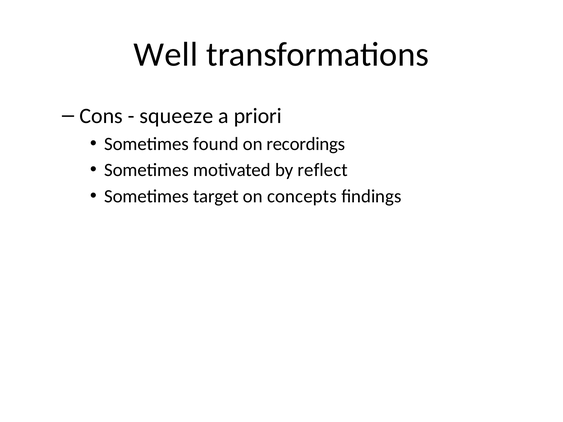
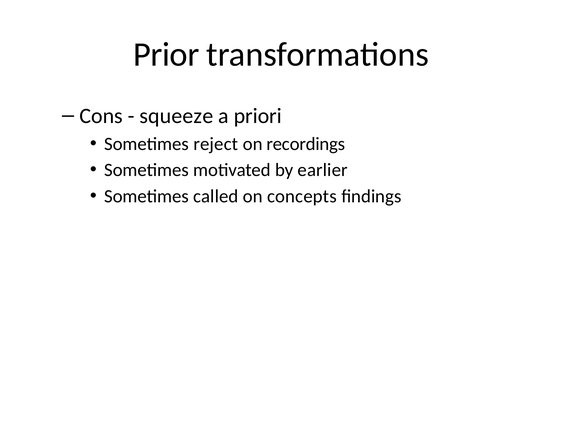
Well: Well -> Prior (166, 55)
found: found -> reject (216, 144)
reflect: reflect -> earlier (323, 170)
target: target -> called (216, 196)
